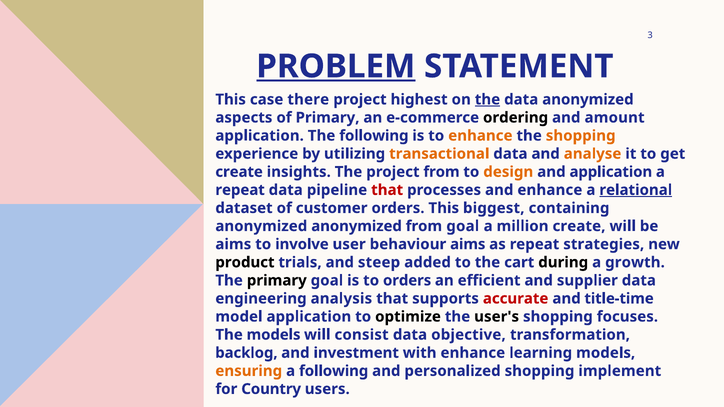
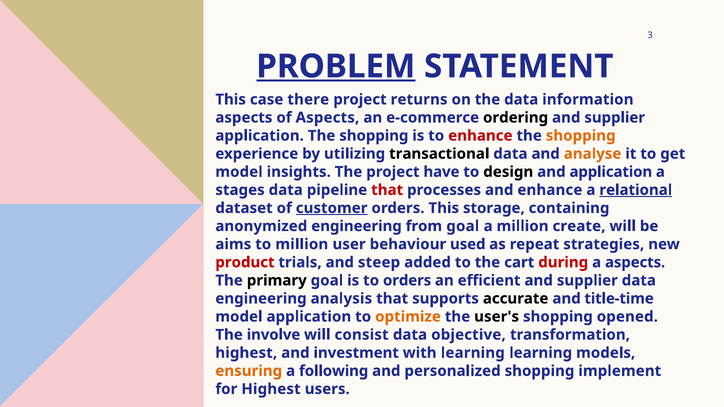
highest: highest -> returns (419, 100)
the underline: present -> none (487, 100)
data anonymized: anonymized -> information (588, 100)
of Primary: Primary -> Aspects (327, 118)
amount: amount -> supplier (615, 118)
application The following: following -> shopping (374, 136)
enhance colour: orange -> red (480, 136)
transactional colour: orange -> black (439, 154)
create: create -> model (239, 172)
project from: from -> have (441, 172)
design colour: orange -> black (508, 172)
repeat: repeat -> stages (240, 190)
customer underline: none -> present (332, 208)
biggest: biggest -> storage (494, 208)
anonymized anonymized: anonymized -> engineering (357, 226)
to involve: involve -> million (302, 244)
behaviour aims: aims -> used (468, 244)
product colour: black -> red (245, 262)
during colour: black -> red (563, 262)
a growth: growth -> aspects (635, 262)
accurate colour: red -> black (516, 299)
optimize colour: black -> orange (408, 317)
focuses: focuses -> opened (627, 317)
The models: models -> involve (274, 335)
backlog: backlog -> highest (246, 353)
with enhance: enhance -> learning (473, 353)
for Country: Country -> Highest (271, 389)
